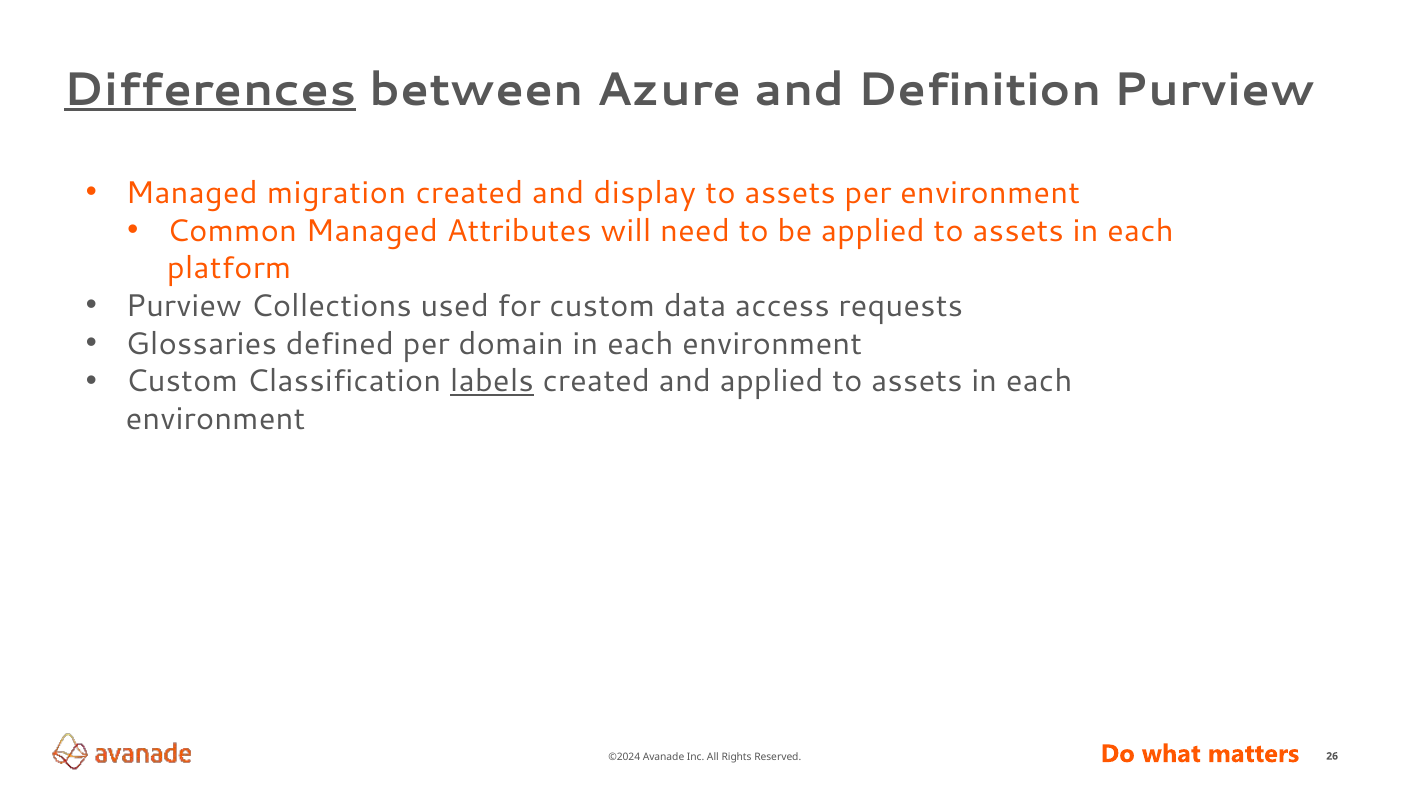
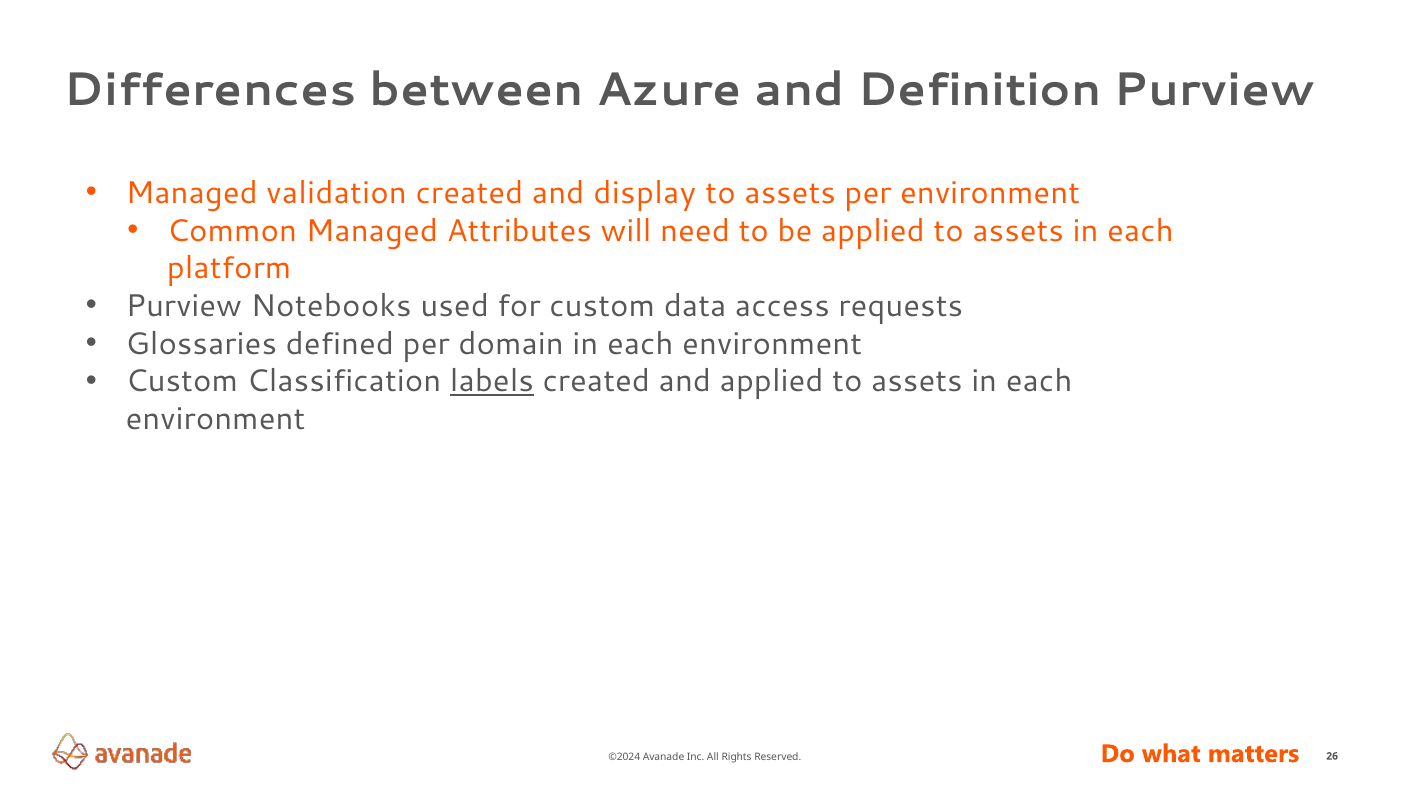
Differences underline: present -> none (210, 90)
migration: migration -> validation (337, 193)
Collections: Collections -> Notebooks (331, 306)
